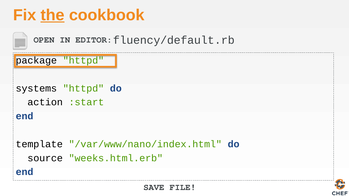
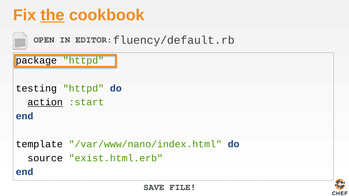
systems: systems -> testing (36, 88)
action underline: none -> present (45, 102)
weeks.html.erb: weeks.html.erb -> exist.html.erb (116, 158)
